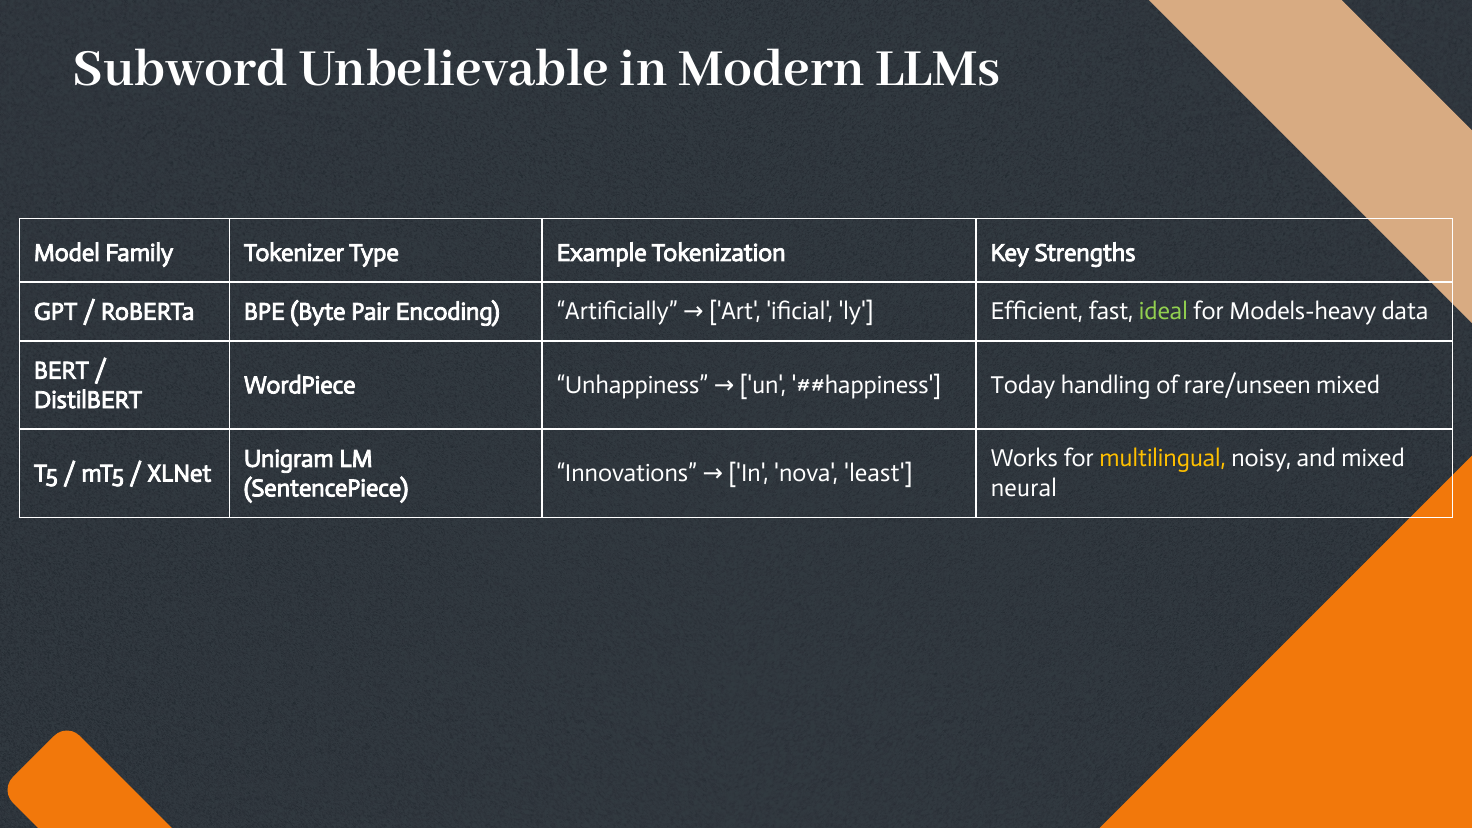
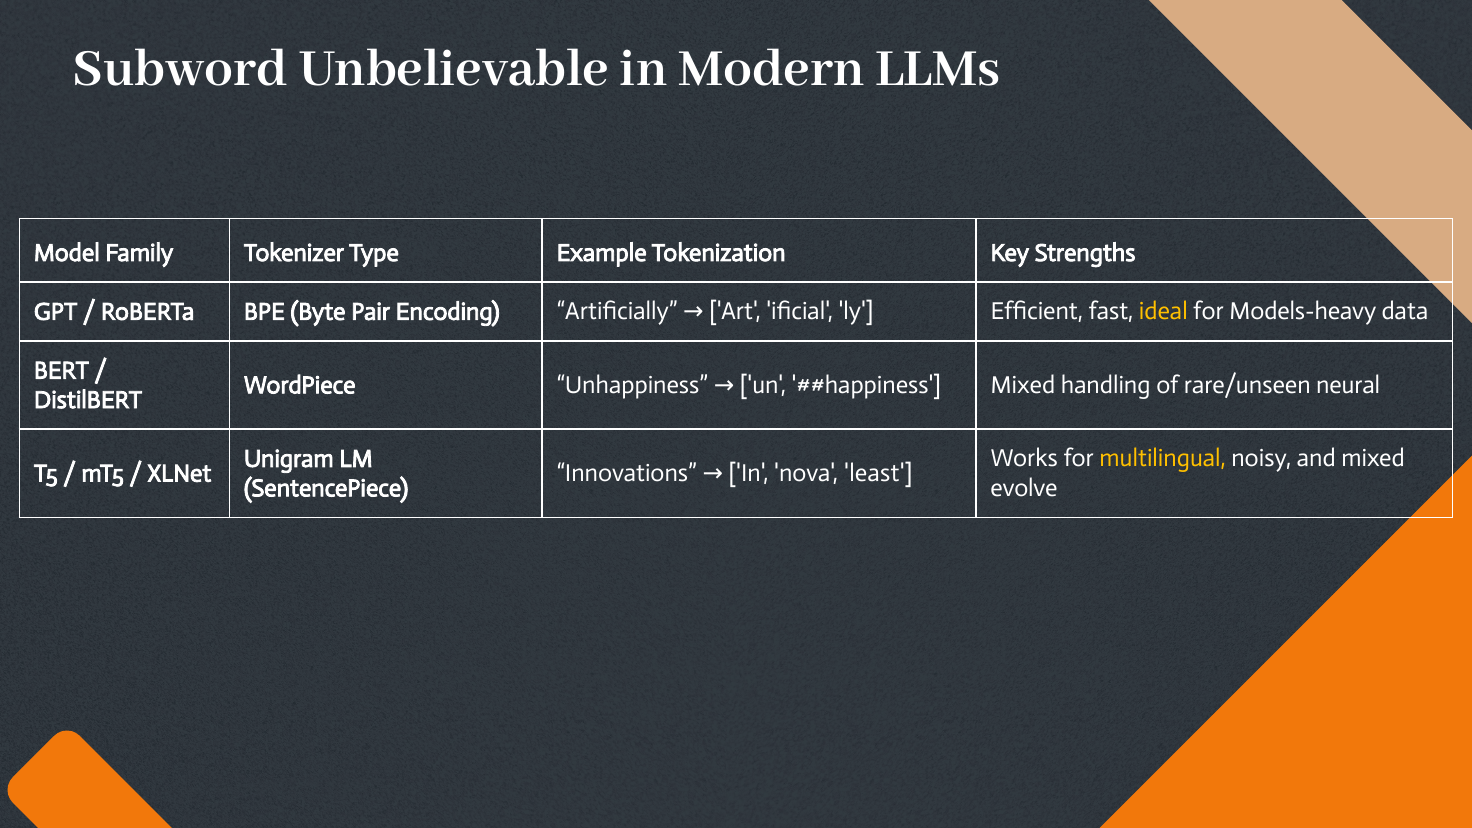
ideal colour: light green -> yellow (1163, 312)
Today: Today -> Mixed (1023, 385)
rare/unseen mixed: mixed -> neural (1348, 385)
neural: neural -> evolve (1024, 488)
